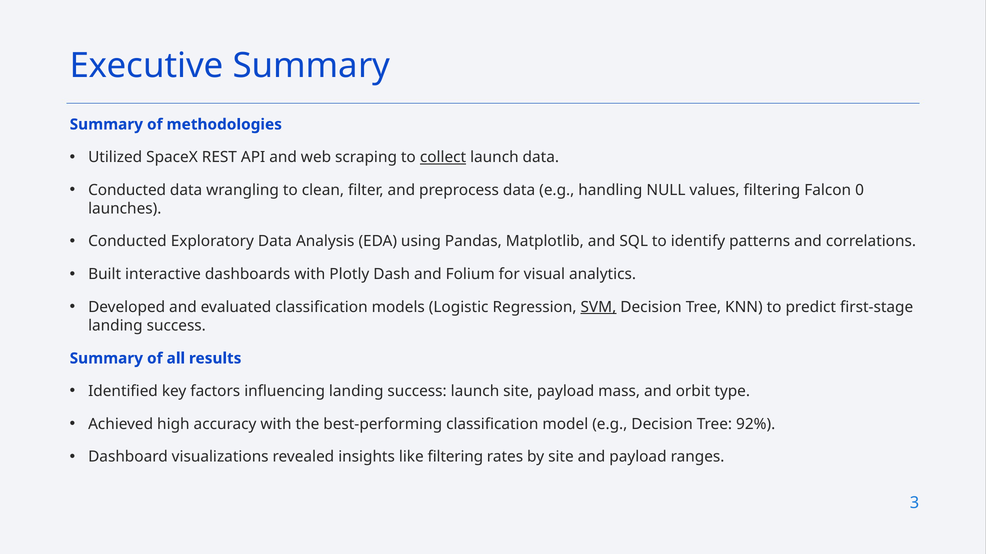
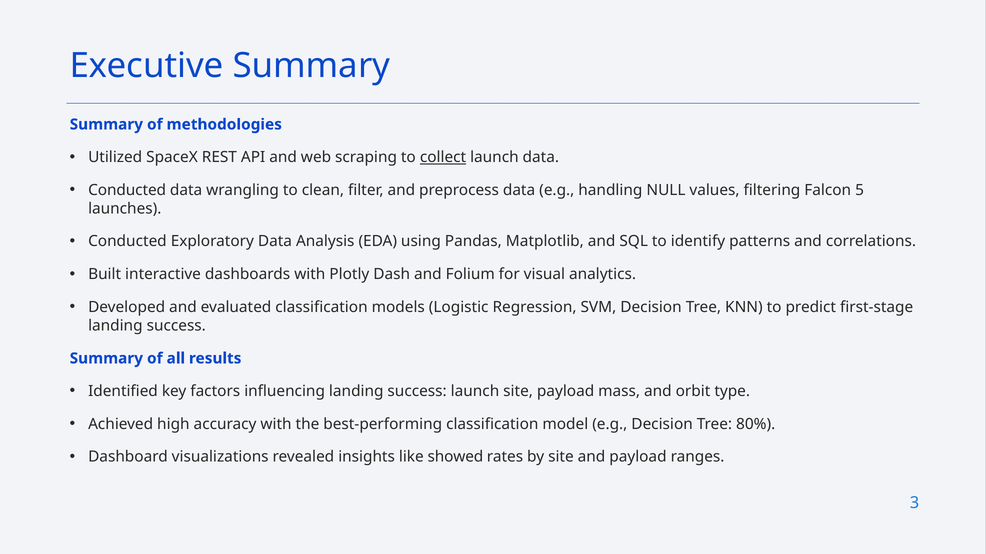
0: 0 -> 5 (860, 190)
SVM underline: present -> none (598, 307)
92%: 92% -> 80% (756, 424)
like filtering: filtering -> showed (455, 457)
